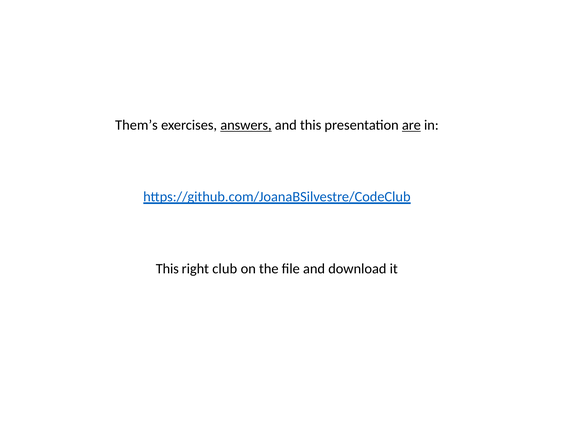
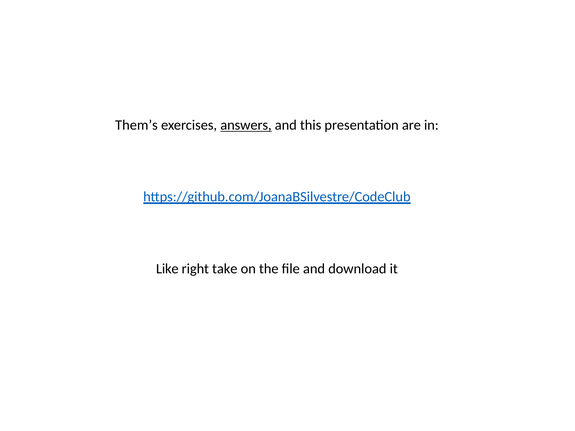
are underline: present -> none (411, 125)
This: This -> Like (167, 269)
club: club -> take (225, 269)
